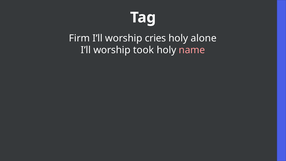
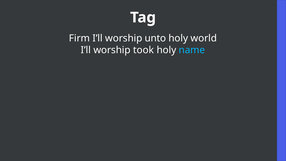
cries: cries -> unto (155, 38)
alone: alone -> world (204, 38)
name colour: pink -> light blue (192, 50)
